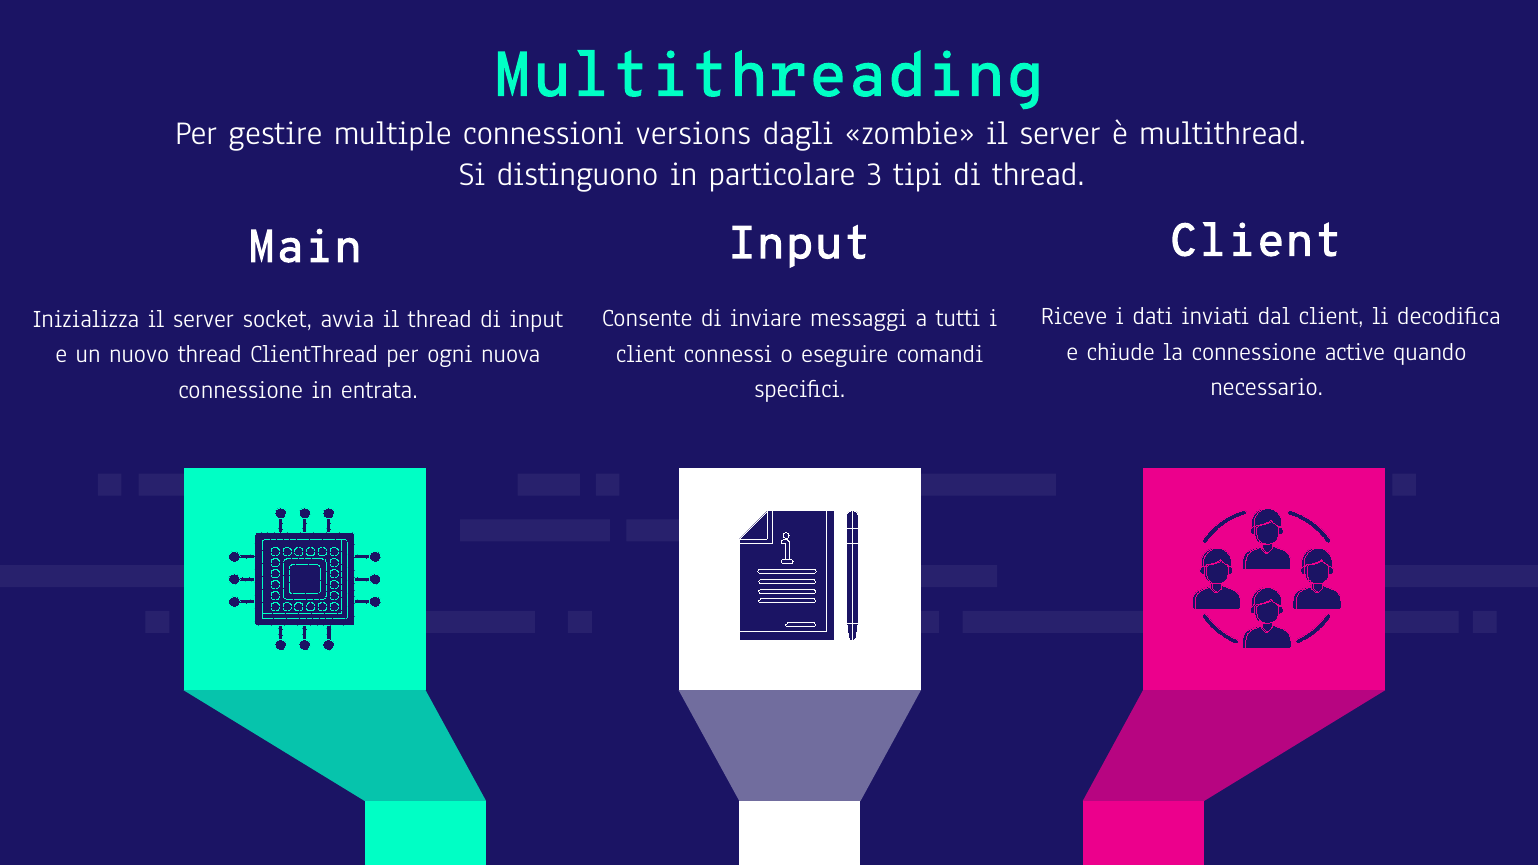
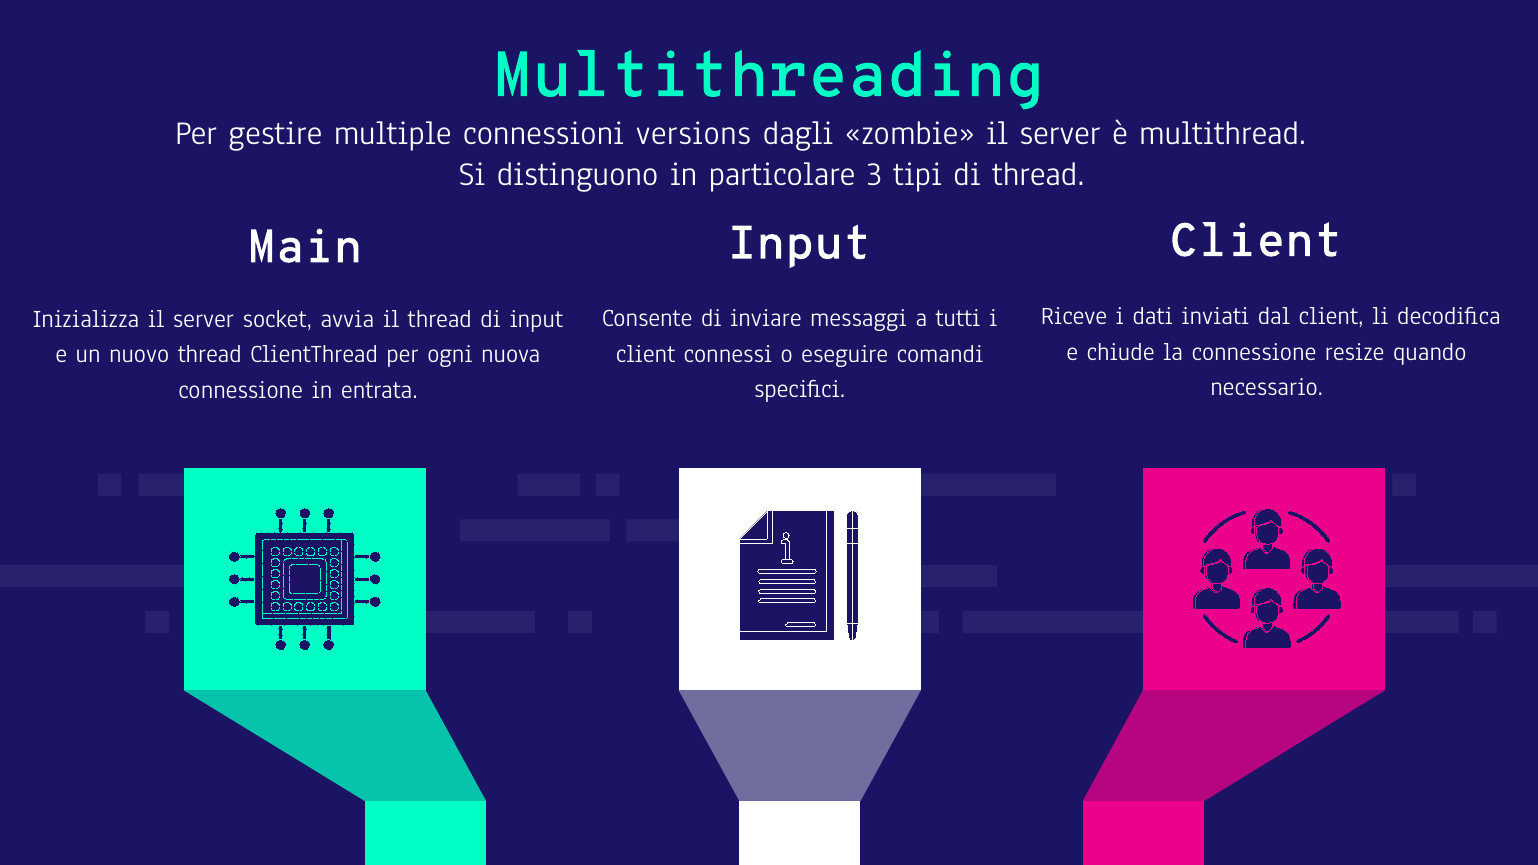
active: active -> resize (1355, 352)
